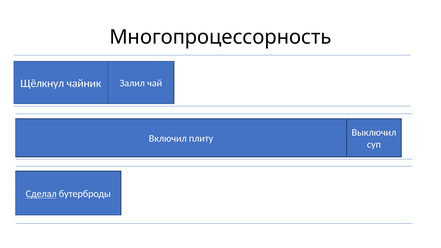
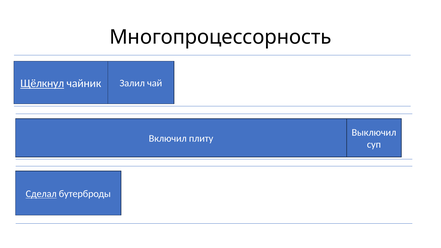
Щёлкнул underline: none -> present (42, 83)
